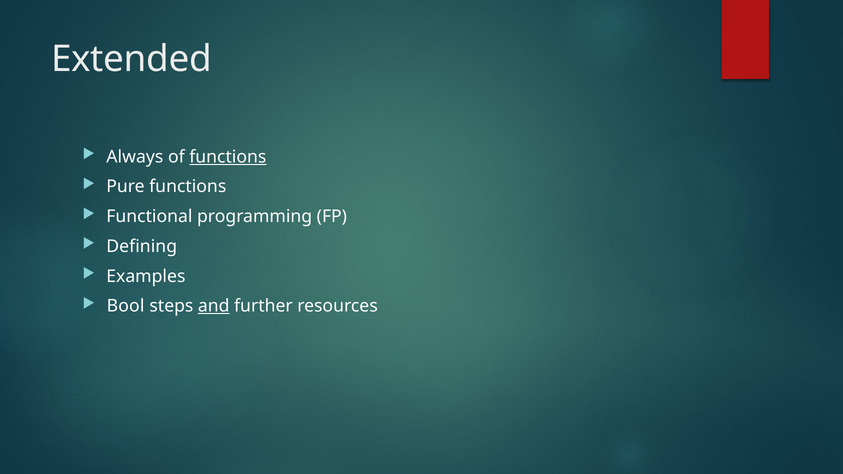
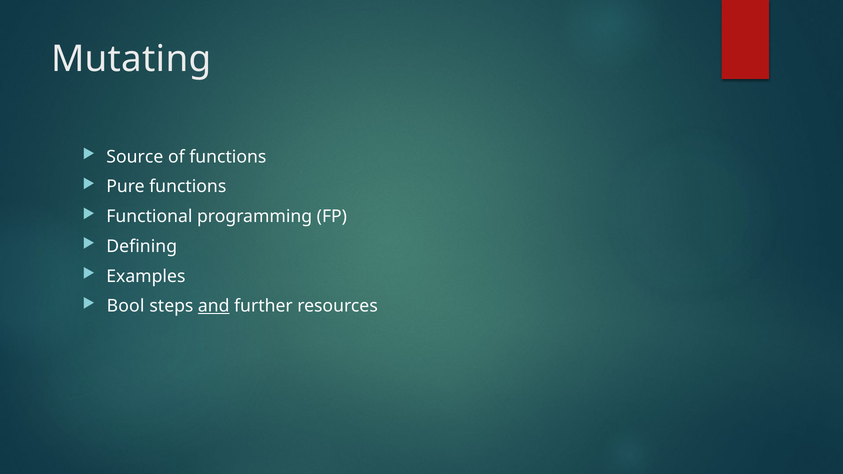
Extended: Extended -> Mutating (131, 59)
Always: Always -> Source (135, 157)
functions underline: present -> none (228, 157)
